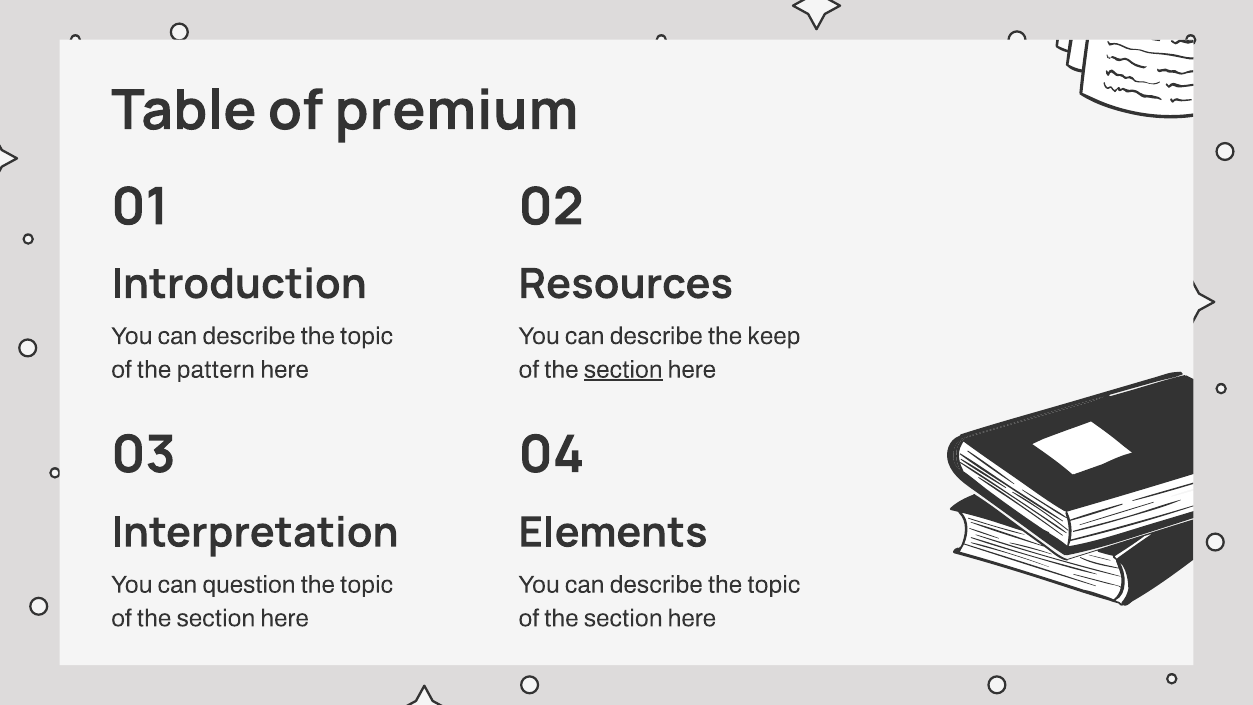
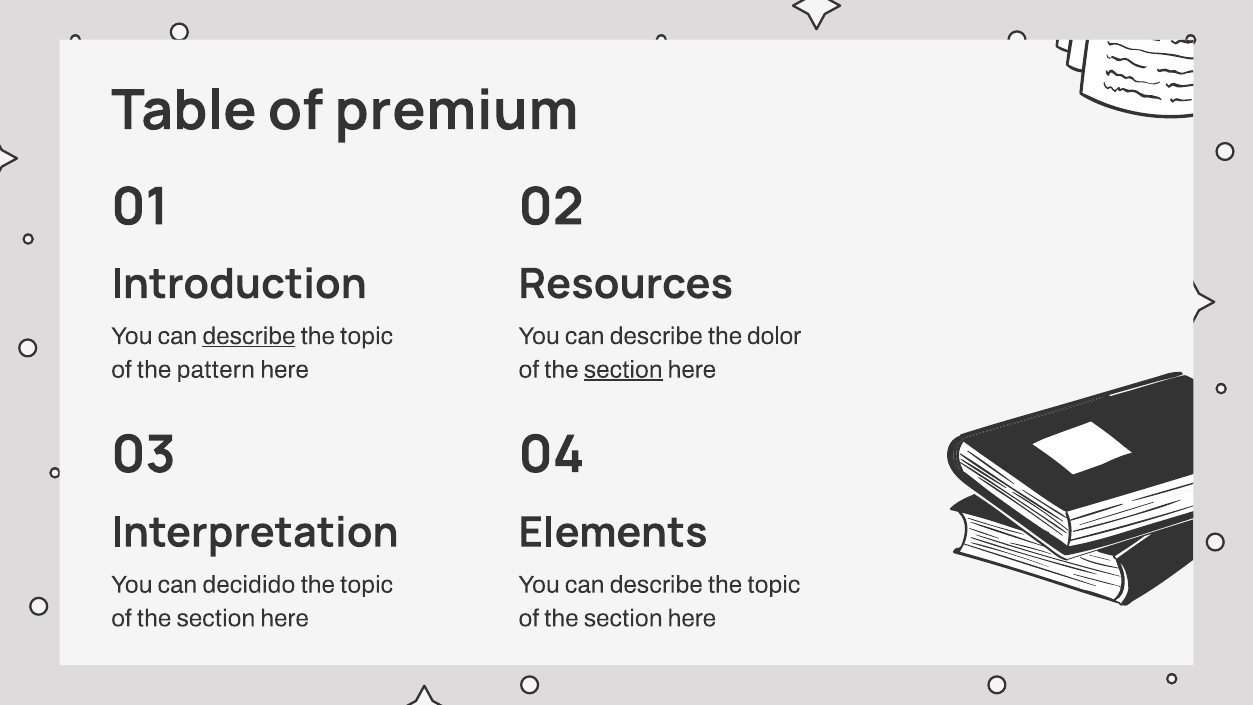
describe underline: none -> present (249, 336)
keep: keep -> dolor (774, 336)
question: question -> decidido (249, 585)
